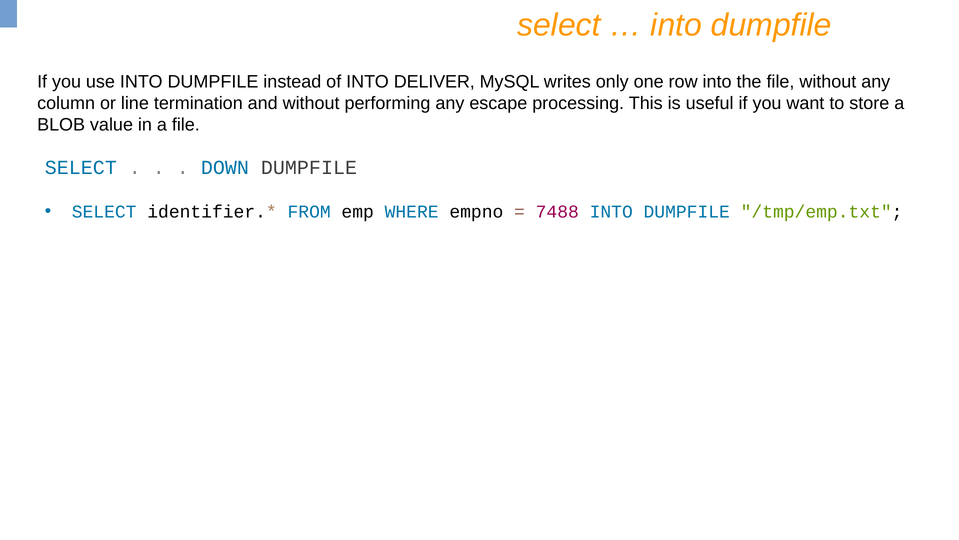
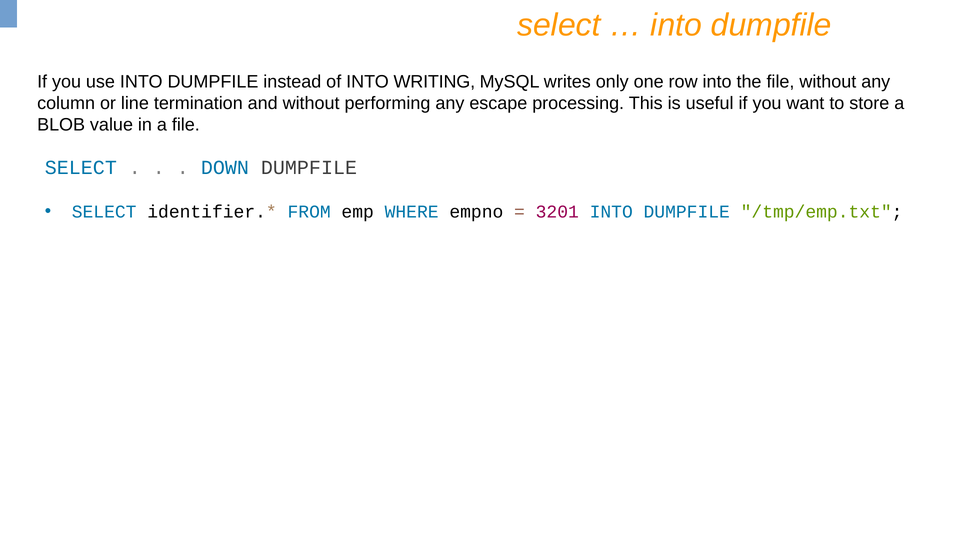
DELIVER: DELIVER -> WRITING (434, 81)
7488: 7488 -> 3201 (557, 212)
